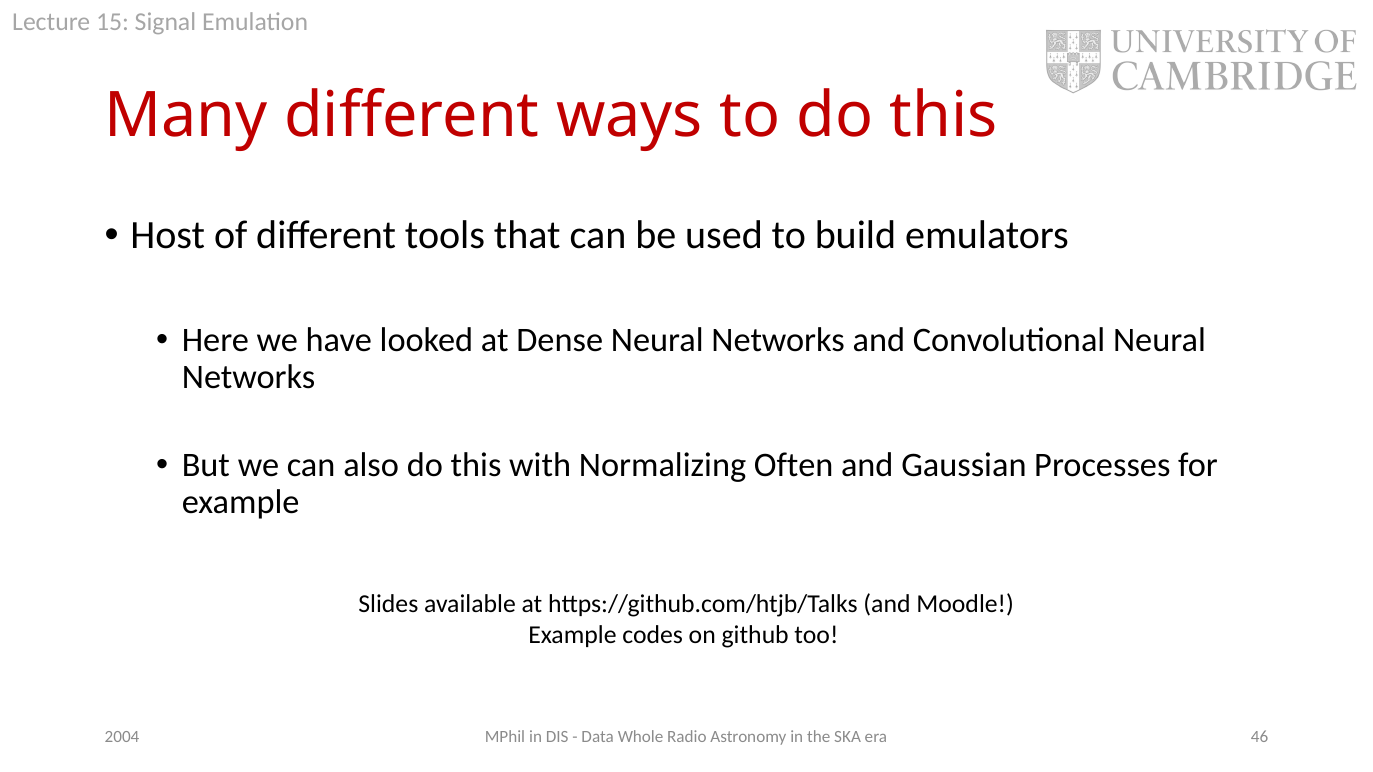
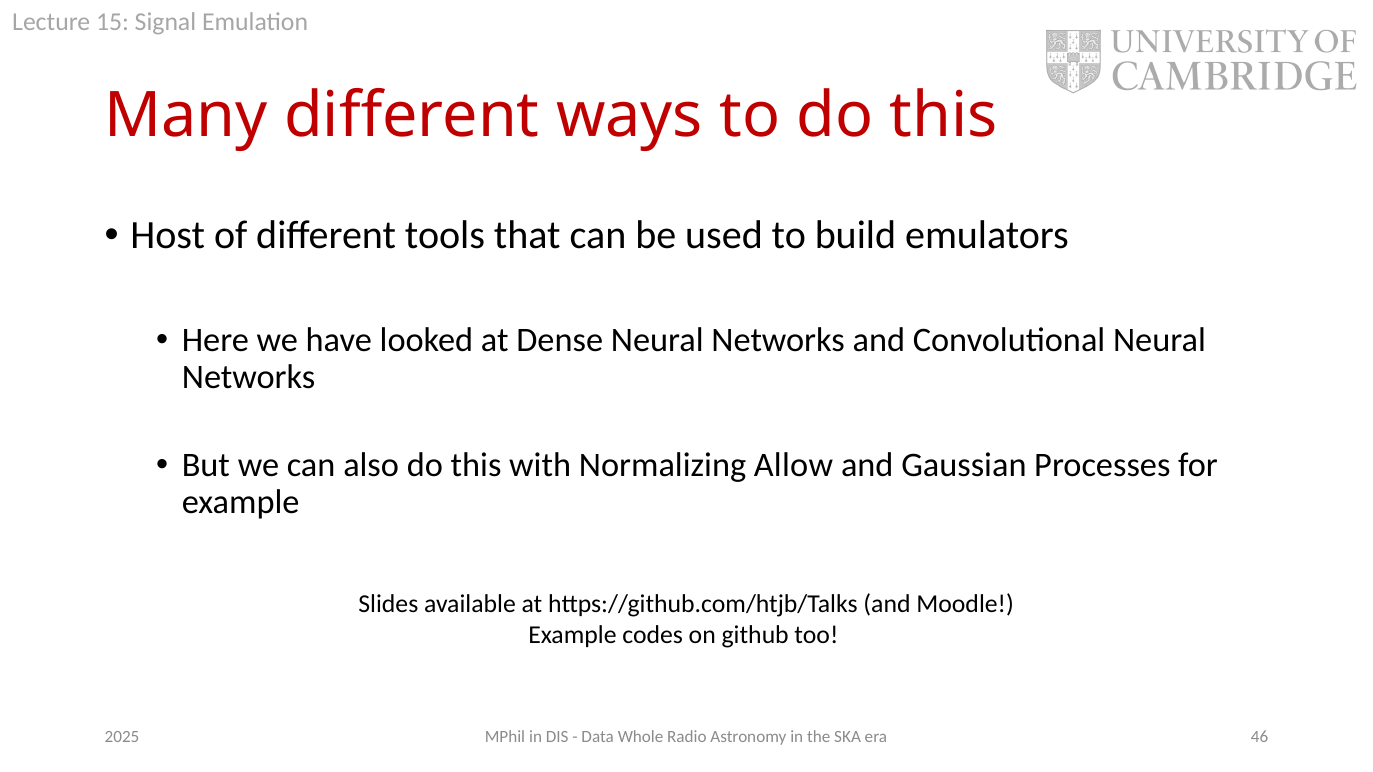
Often: Often -> Allow (793, 466)
2004: 2004 -> 2025 (122, 738)
